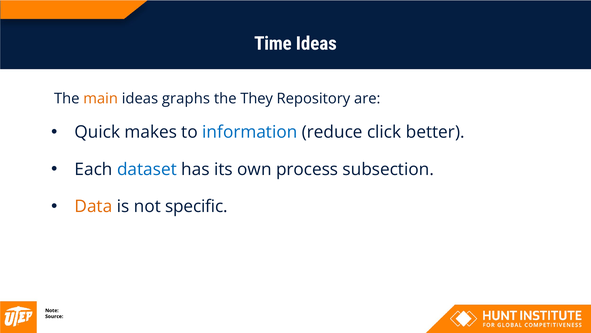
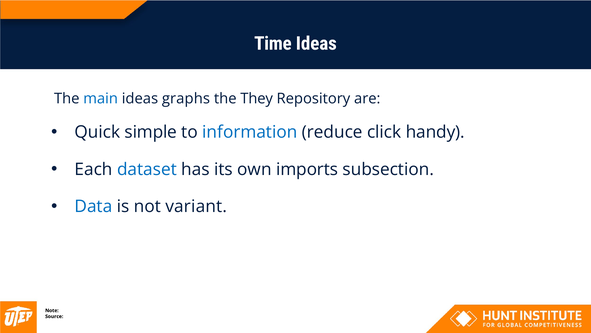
main colour: orange -> blue (101, 99)
makes: makes -> simple (151, 132)
better: better -> handy (435, 132)
process: process -> imports (307, 169)
Data colour: orange -> blue (93, 206)
specific: specific -> variant (196, 206)
